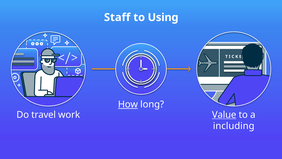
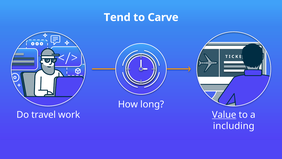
Staff: Staff -> Tend (117, 17)
Using: Using -> Carve (163, 17)
How underline: present -> none (128, 104)
